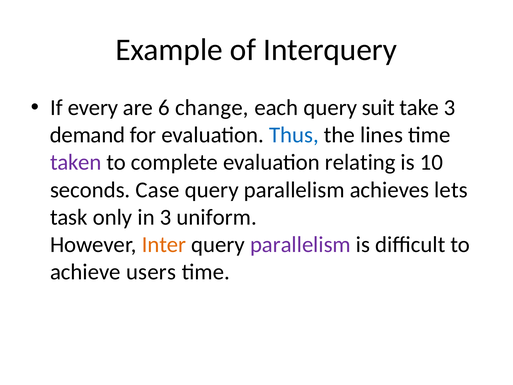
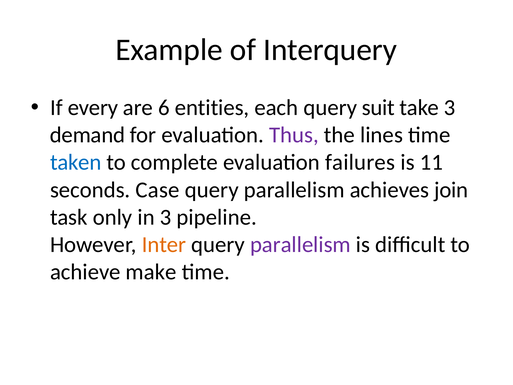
change: change -> entities (212, 108)
Thus colour: blue -> purple (294, 135)
taken colour: purple -> blue (76, 162)
relating: relating -> failures (360, 162)
10: 10 -> 11 (431, 162)
lets: lets -> join (451, 190)
uniform: uniform -> pipeline (217, 217)
users: users -> make (151, 272)
